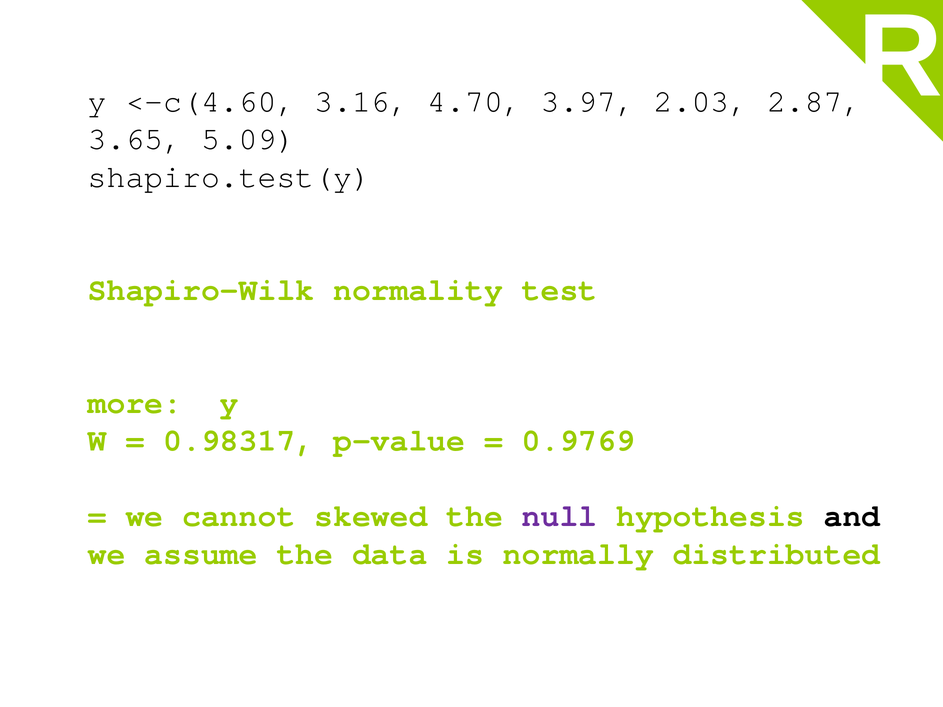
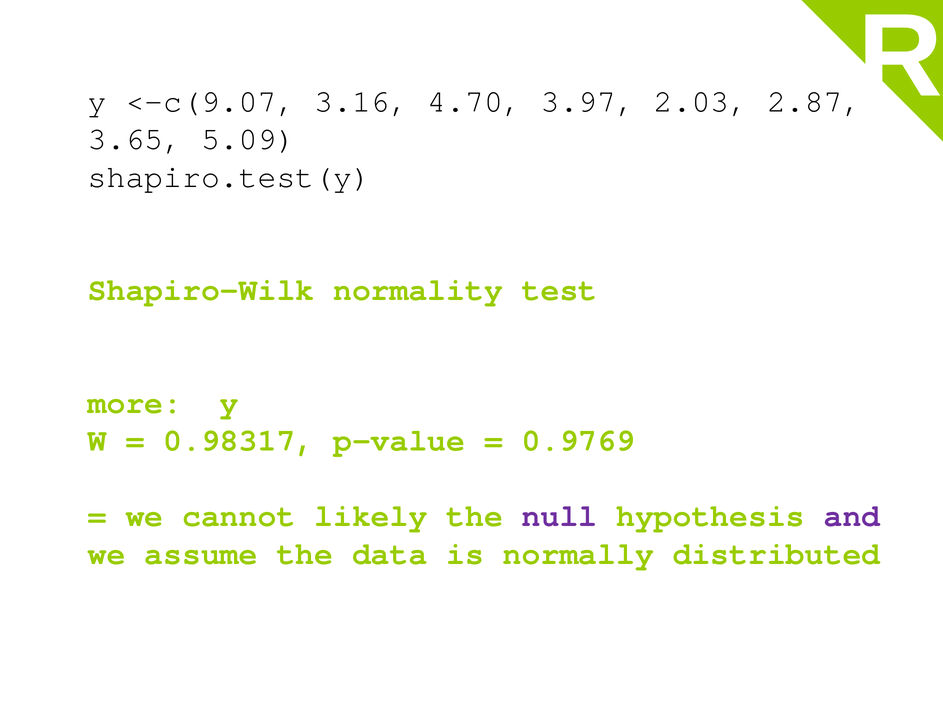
<-c(4.60: <-c(4.60 -> <-c(9.07 (211, 101)
skewed: skewed -> likely (371, 516)
and colour: black -> purple (852, 516)
